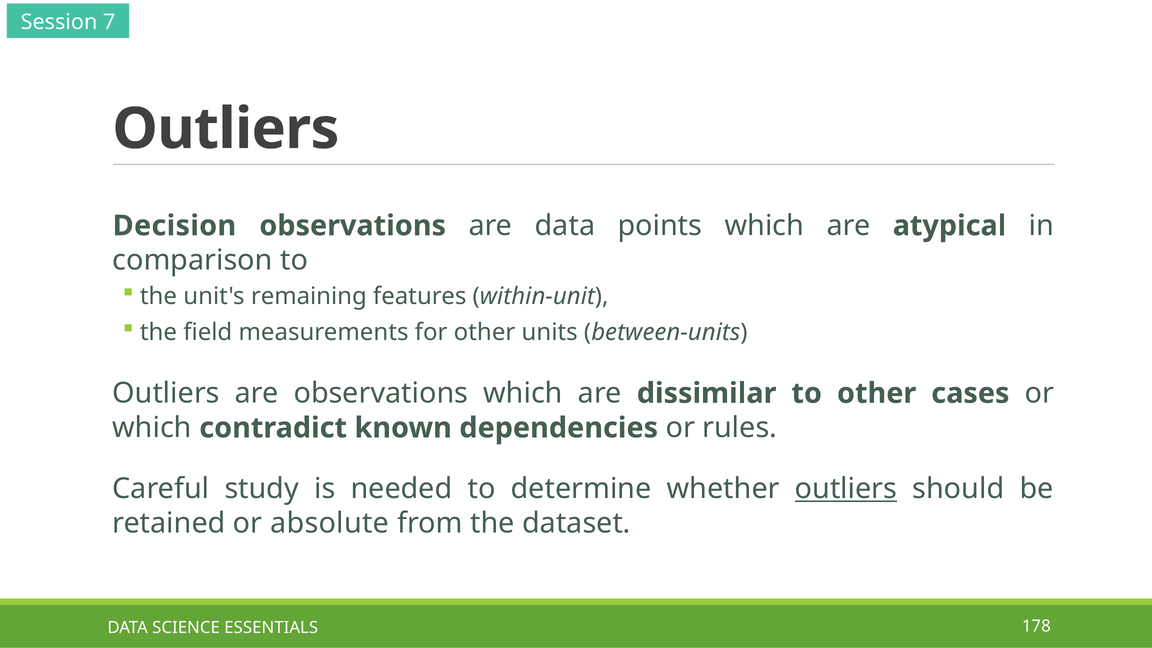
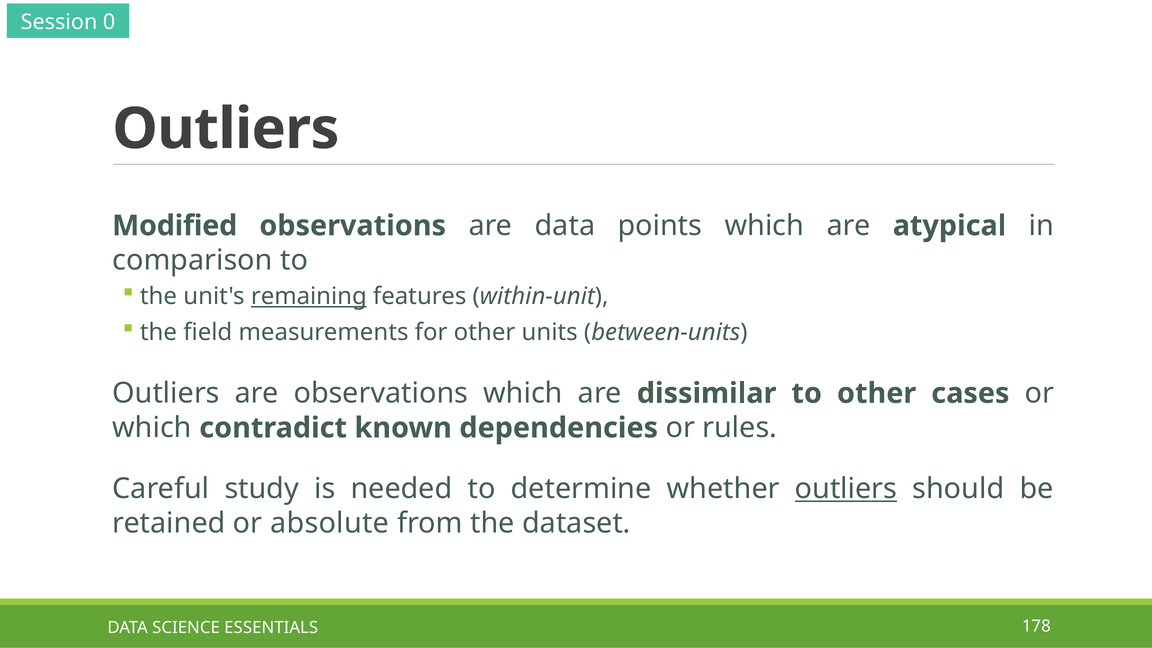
7: 7 -> 0 (109, 22)
Decision: Decision -> Modified (175, 226)
remaining underline: none -> present (309, 296)
